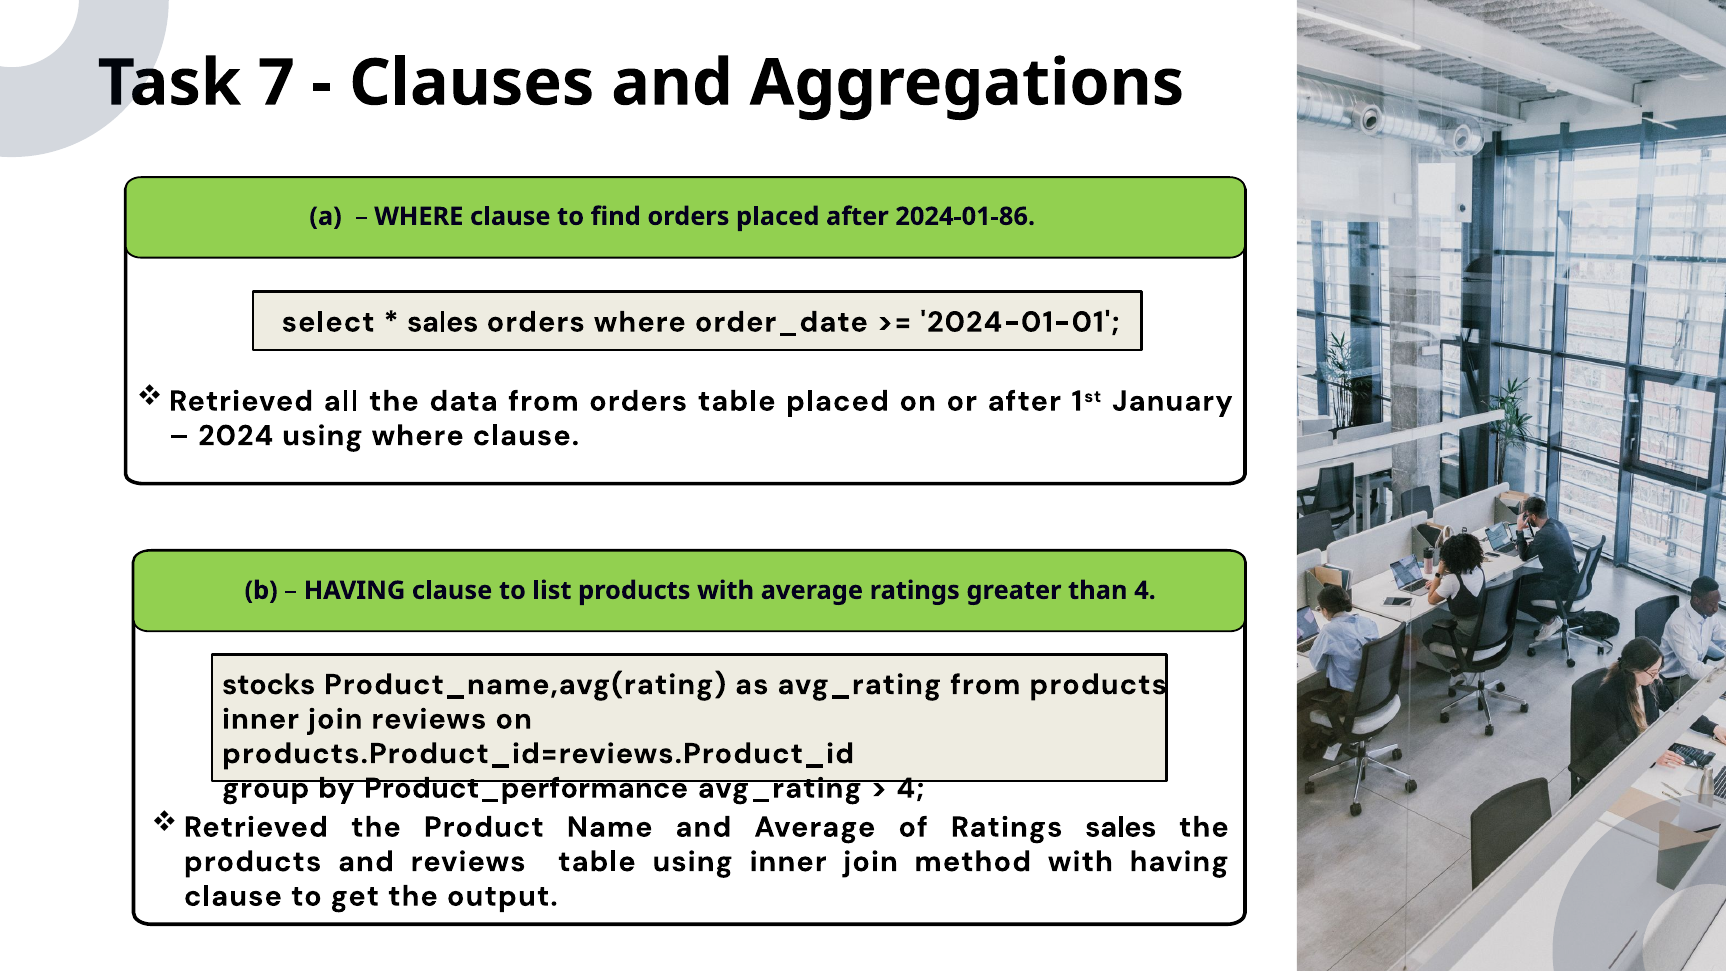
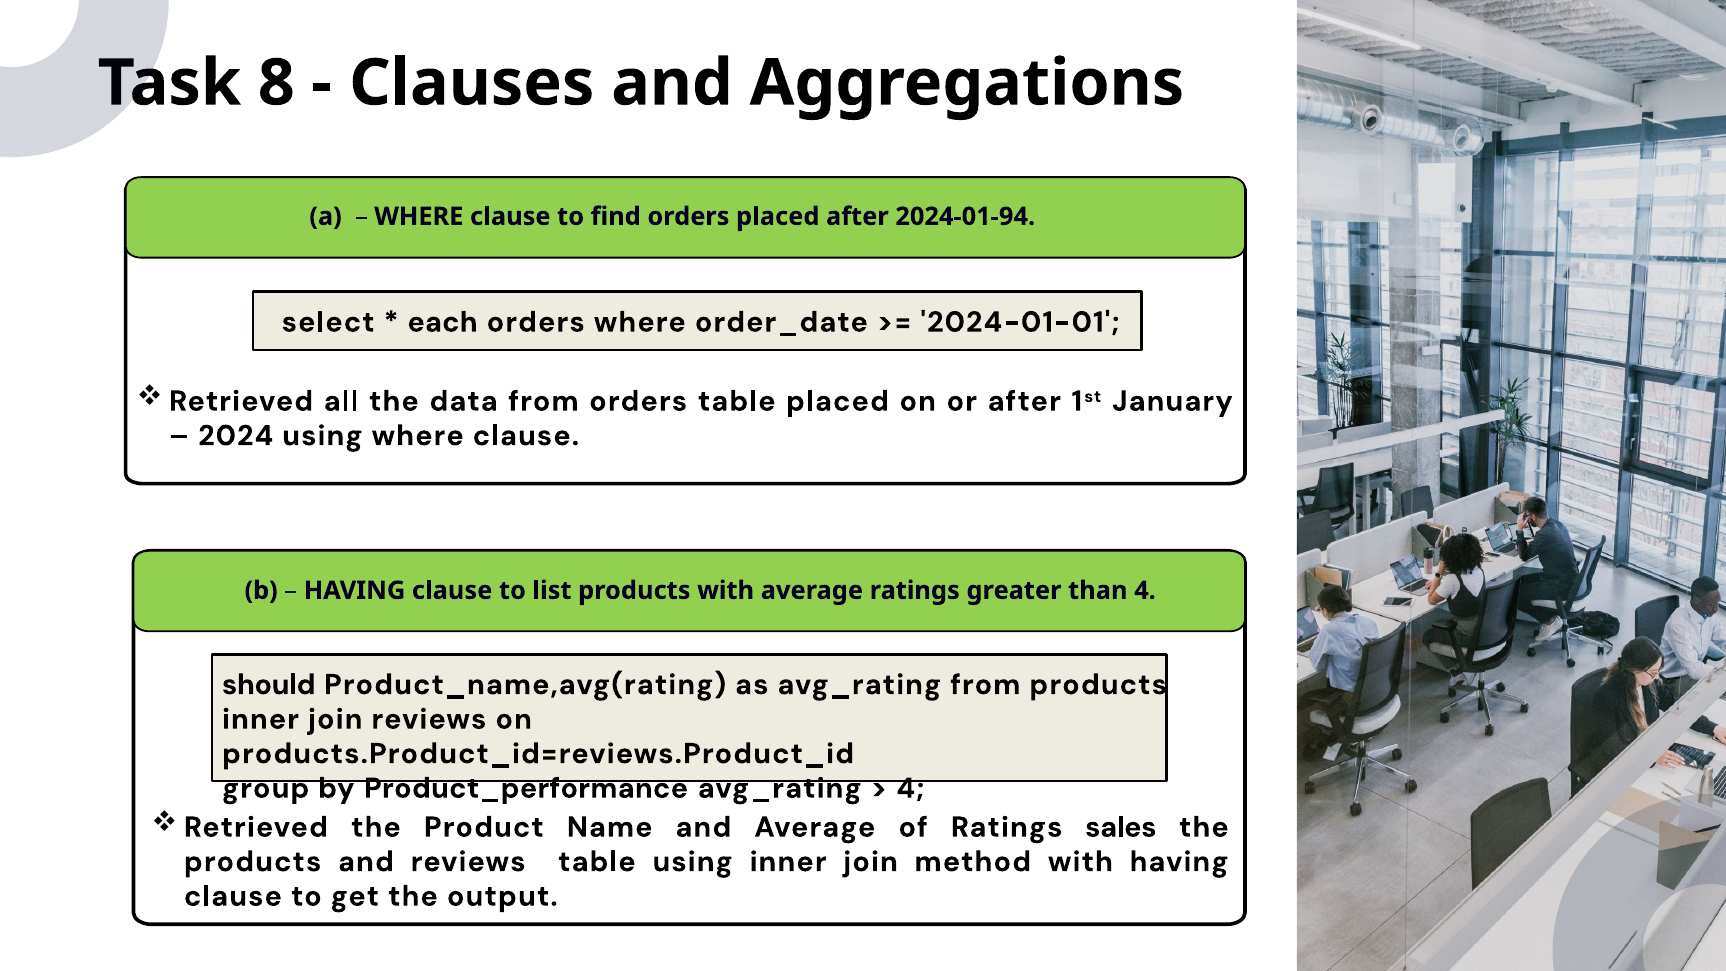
7: 7 -> 8 (276, 83)
2024-01-86: 2024-01-86 -> 2024-01-94 (965, 216)
sales: sales -> each (443, 322)
stocks: stocks -> should (269, 685)
